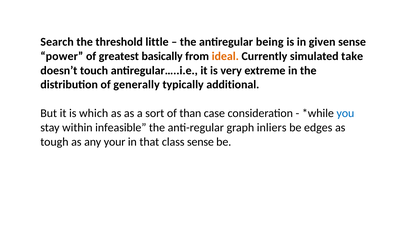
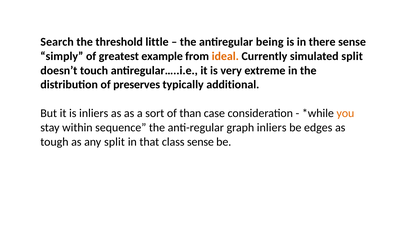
given: given -> there (322, 42)
power: power -> simply (62, 56)
basically: basically -> example (162, 56)
simulated take: take -> split (352, 56)
generally: generally -> preserves (137, 85)
is which: which -> inliers (94, 113)
you colour: blue -> orange (345, 113)
infeasible: infeasible -> sequence (121, 127)
any your: your -> split (114, 142)
